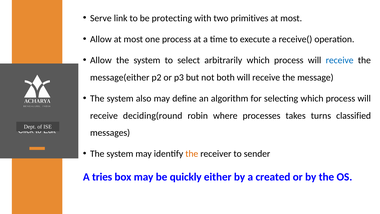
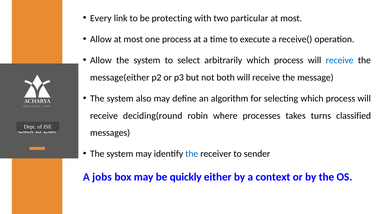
Serve: Serve -> Every (101, 18)
primitives: primitives -> particular (249, 18)
the colour: orange -> blue (192, 154)
tries: tries -> jobs (102, 177)
created: created -> context (273, 177)
